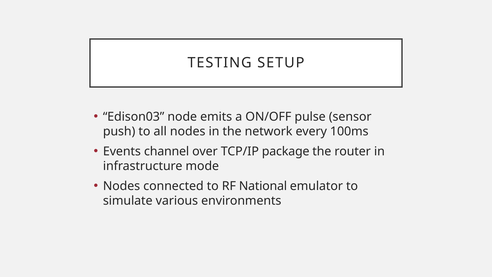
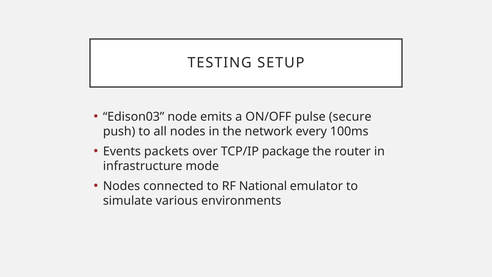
sensor: sensor -> secure (350, 117)
channel: channel -> packets (166, 151)
